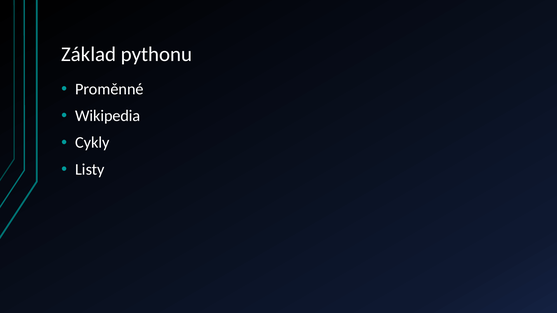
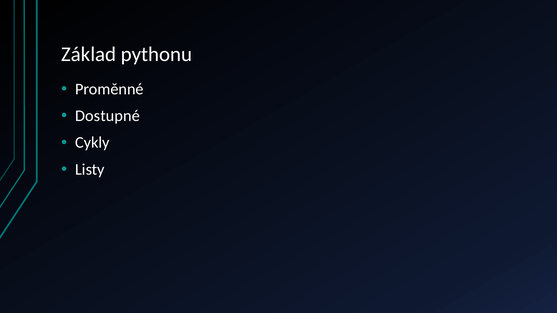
Wikipedia: Wikipedia -> Dostupné (108, 116)
